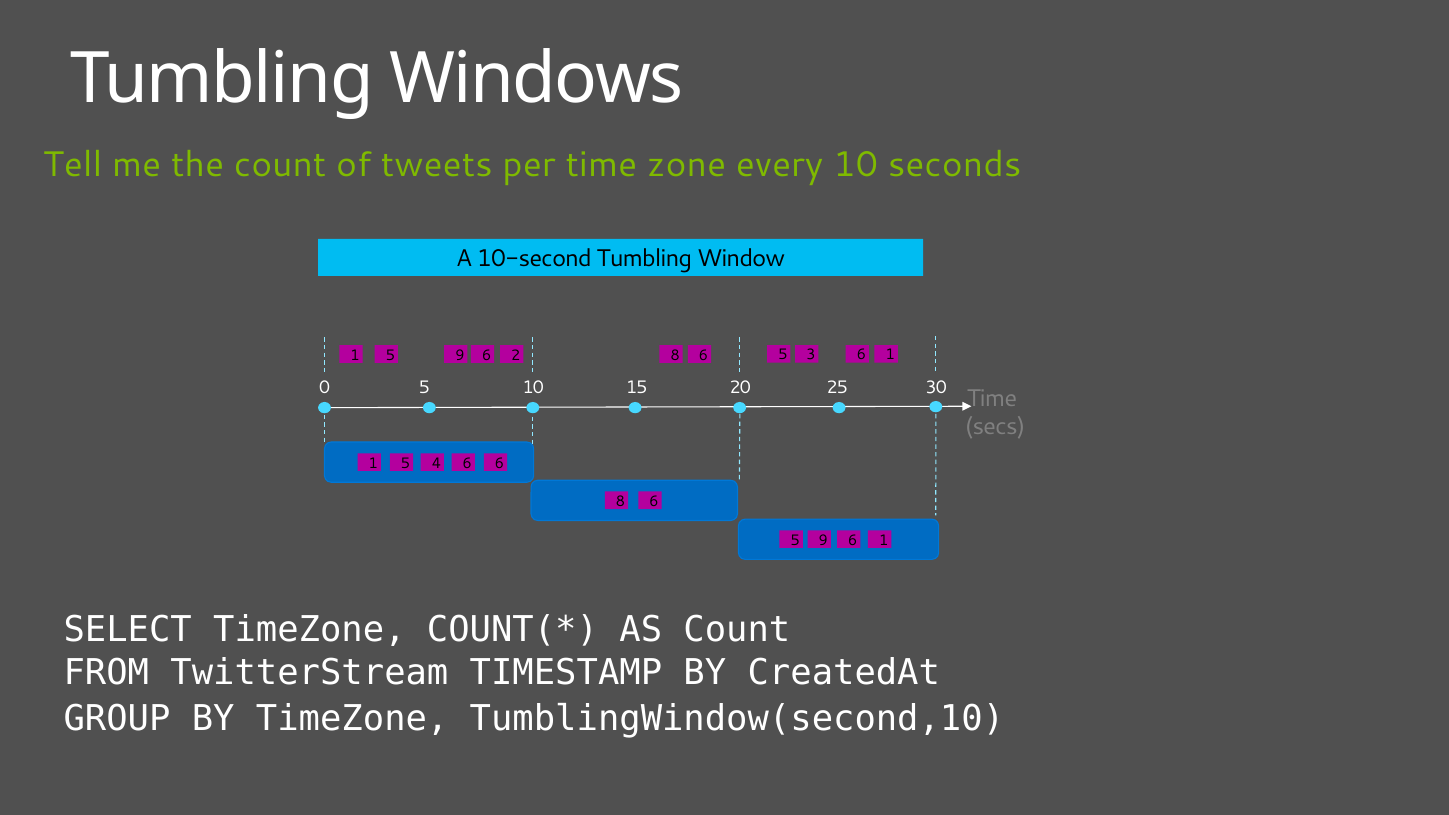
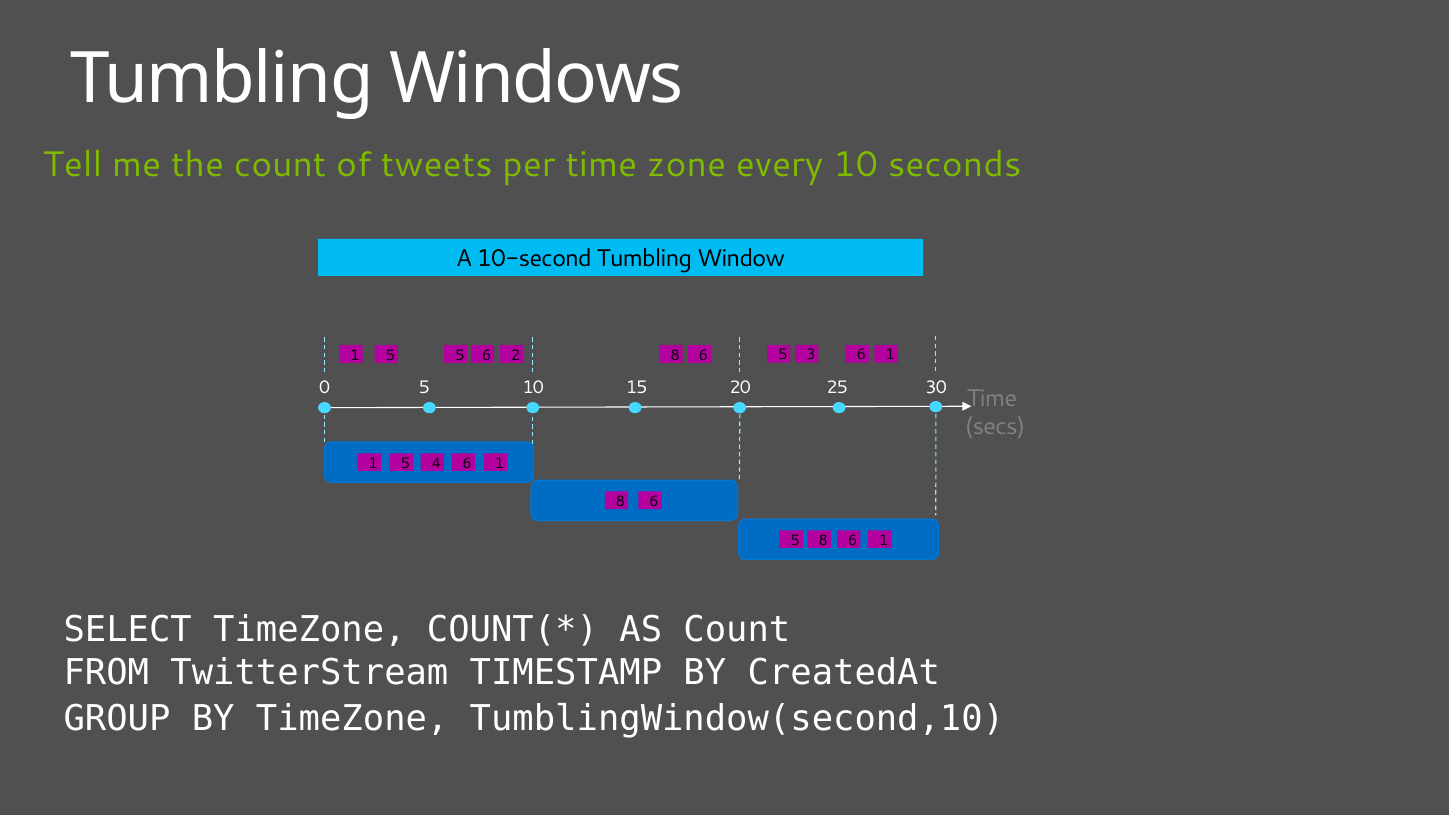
9: 9 -> 5 (460, 355)
4 6: 6 -> 1 (499, 463)
9: 9 -> 8 (823, 540)
